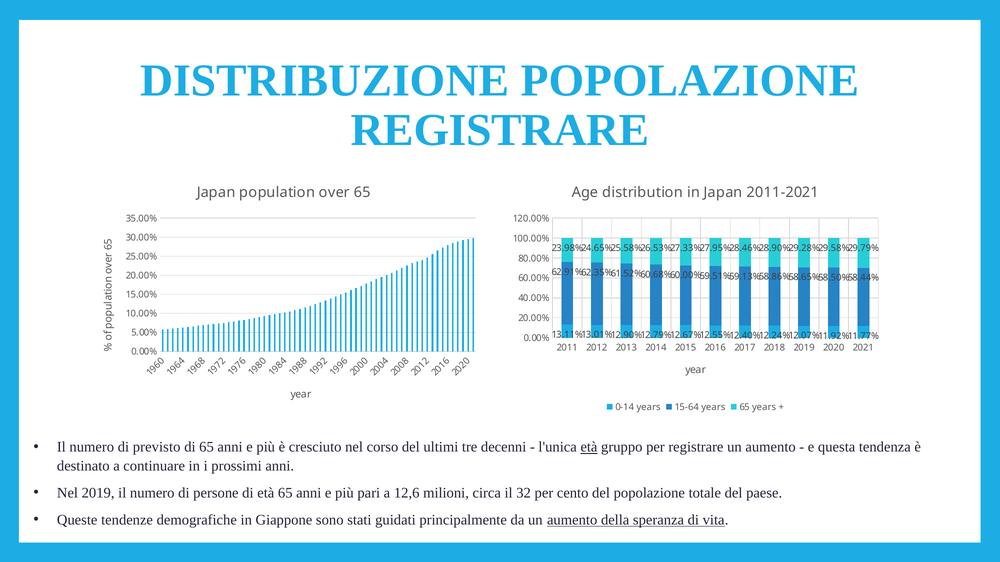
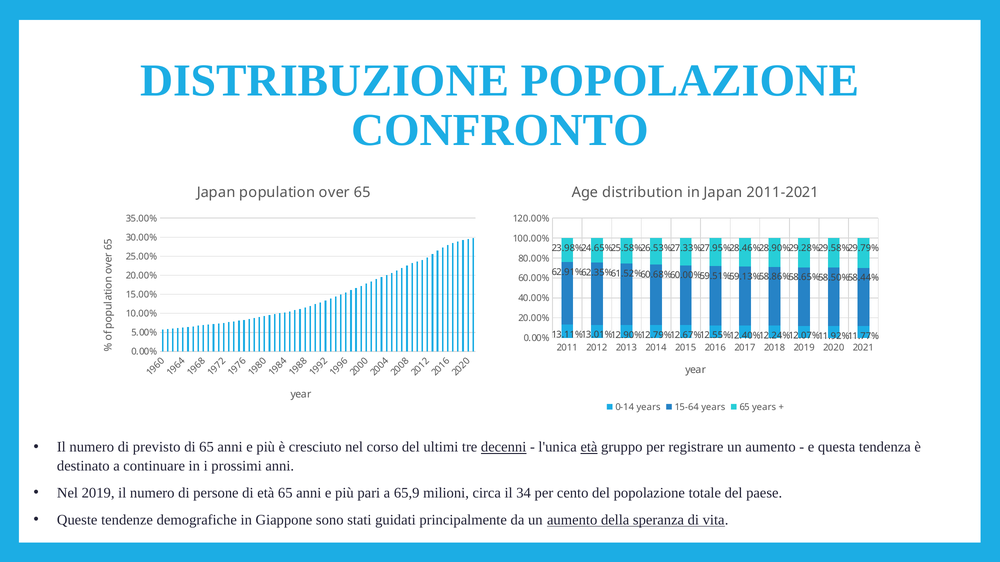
REGISTRARE: REGISTRARE -> CONFRONTO (500, 130)
decenni underline: none -> present (504, 447)
12,6: 12,6 -> 65,9 (407, 493)
32: 32 -> 34 (524, 493)
